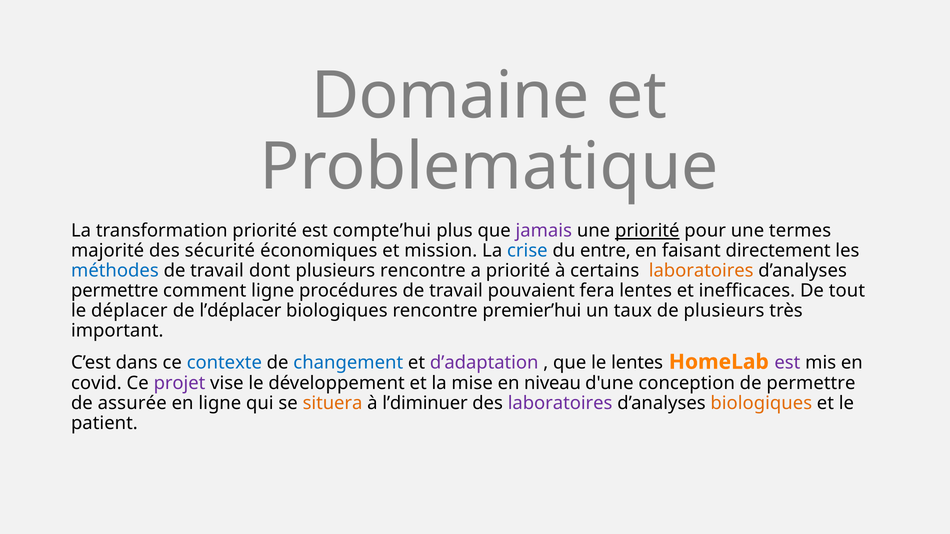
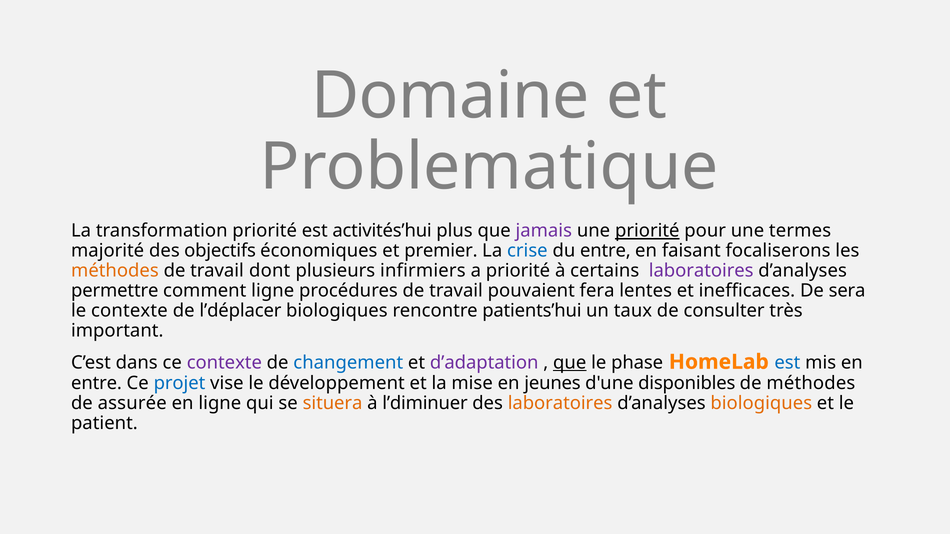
compte’hui: compte’hui -> activités’hui (382, 231)
sécurité: sécurité -> objectifs (220, 251)
mission: mission -> premier (441, 251)
directement: directement -> focaliserons (778, 251)
méthodes colour: blue -> orange (115, 271)
plusieurs rencontre: rencontre -> infirmiers (423, 271)
laboratoires colour: orange -> purple (701, 271)
tout: tout -> sera (847, 291)
le déplacer: déplacer -> contexte (129, 311)
premier’hui: premier’hui -> patients’hui (532, 311)
de plusieurs: plusieurs -> consulter (724, 311)
contexte colour: blue -> purple (224, 363)
que underline: none -> present (570, 363)
le lentes: lentes -> phase (637, 363)
est colour: purple -> blue (787, 363)
covid: covid -> entre (97, 384)
projet colour: purple -> blue (179, 384)
niveau: niveau -> jeunes (553, 384)
conception: conception -> disponibles (687, 384)
de permettre: permettre -> méthodes (811, 384)
laboratoires colour: purple -> orange (560, 404)
